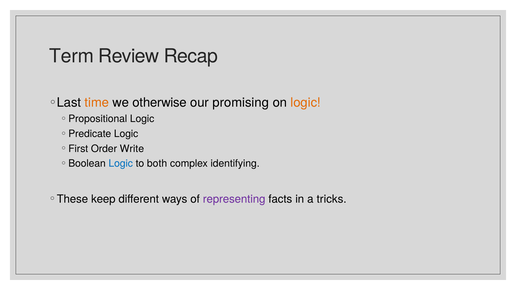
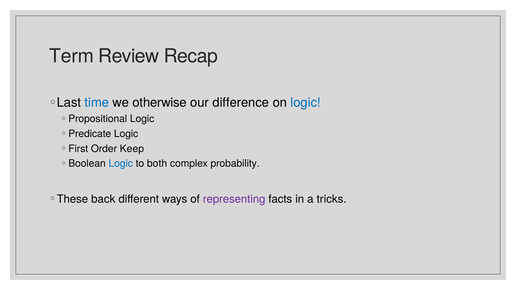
time colour: orange -> blue (97, 103)
promising: promising -> difference (241, 103)
logic colour: orange -> blue (306, 103)
Write: Write -> Keep (132, 149)
identifying: identifying -> probability (235, 164)
keep: keep -> back (103, 199)
